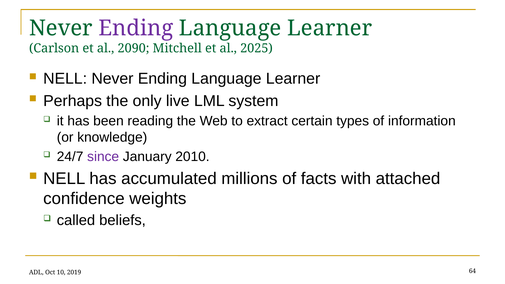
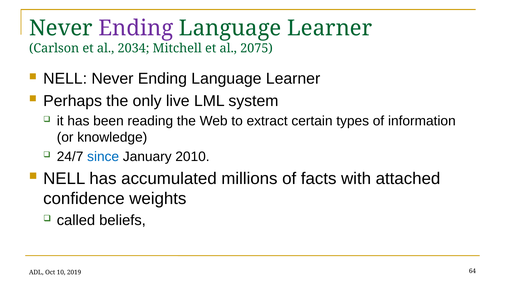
2090: 2090 -> 2034 (133, 48)
2025: 2025 -> 2075 (256, 48)
since colour: purple -> blue (103, 157)
